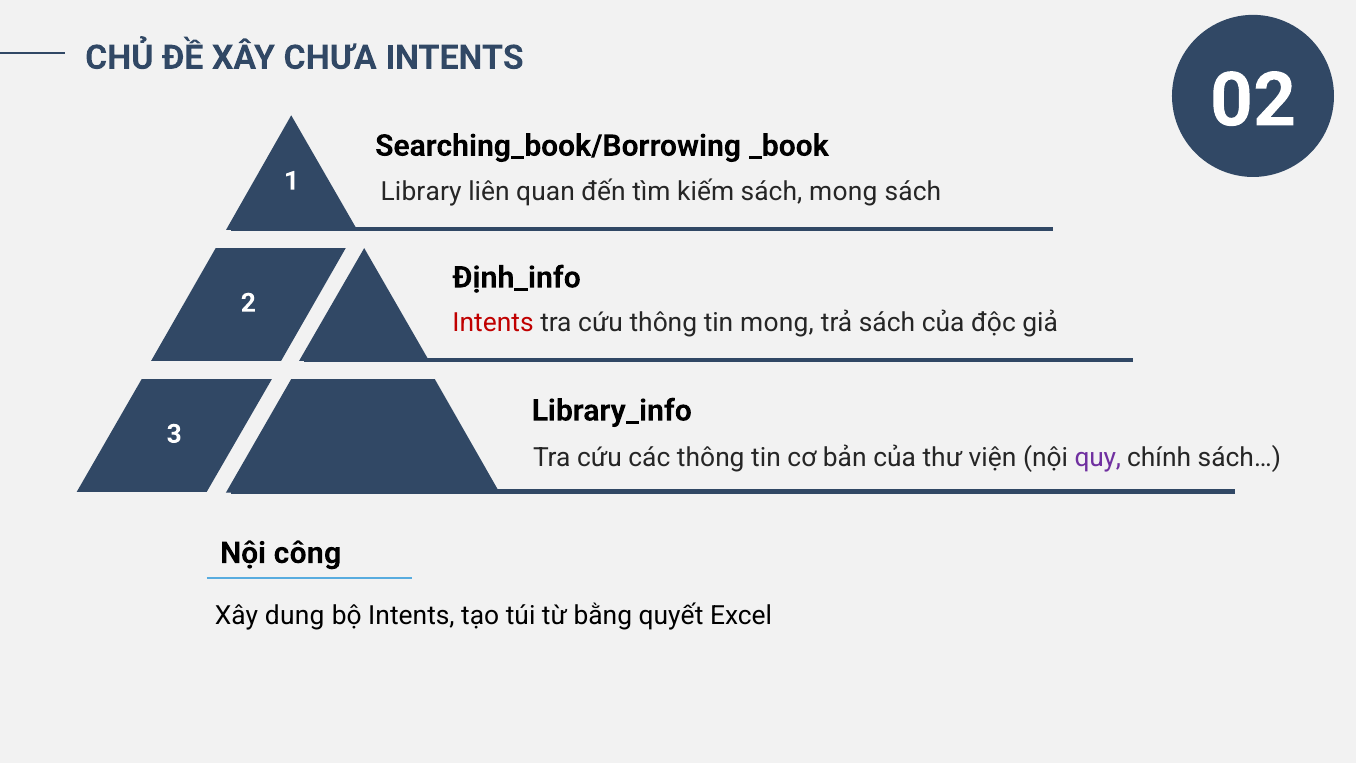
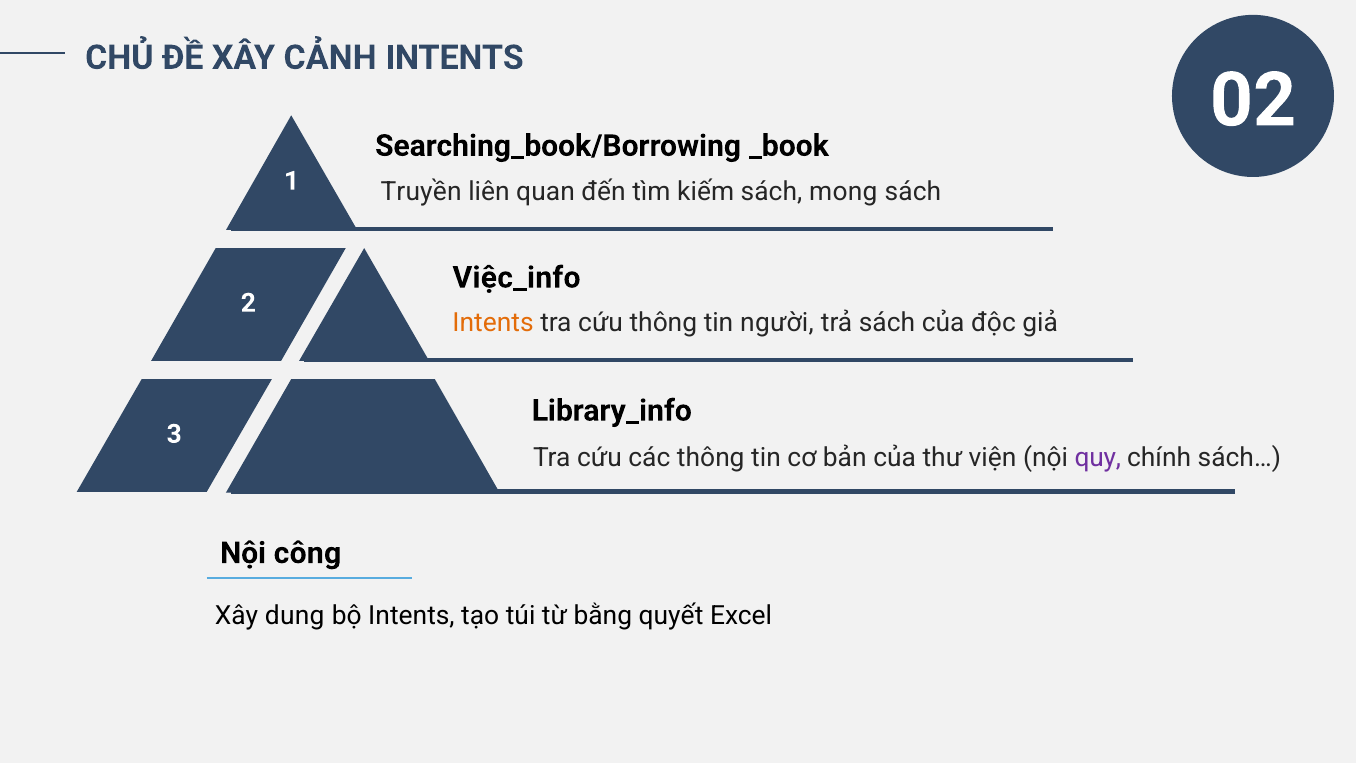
CHƯA: CHƯA -> CẢNH (330, 58)
Library: Library -> Truyền (421, 192)
Định_info: Định_info -> Việc_info (517, 277)
Intents colour: red -> orange (493, 323)
tin mong: mong -> người (777, 323)
